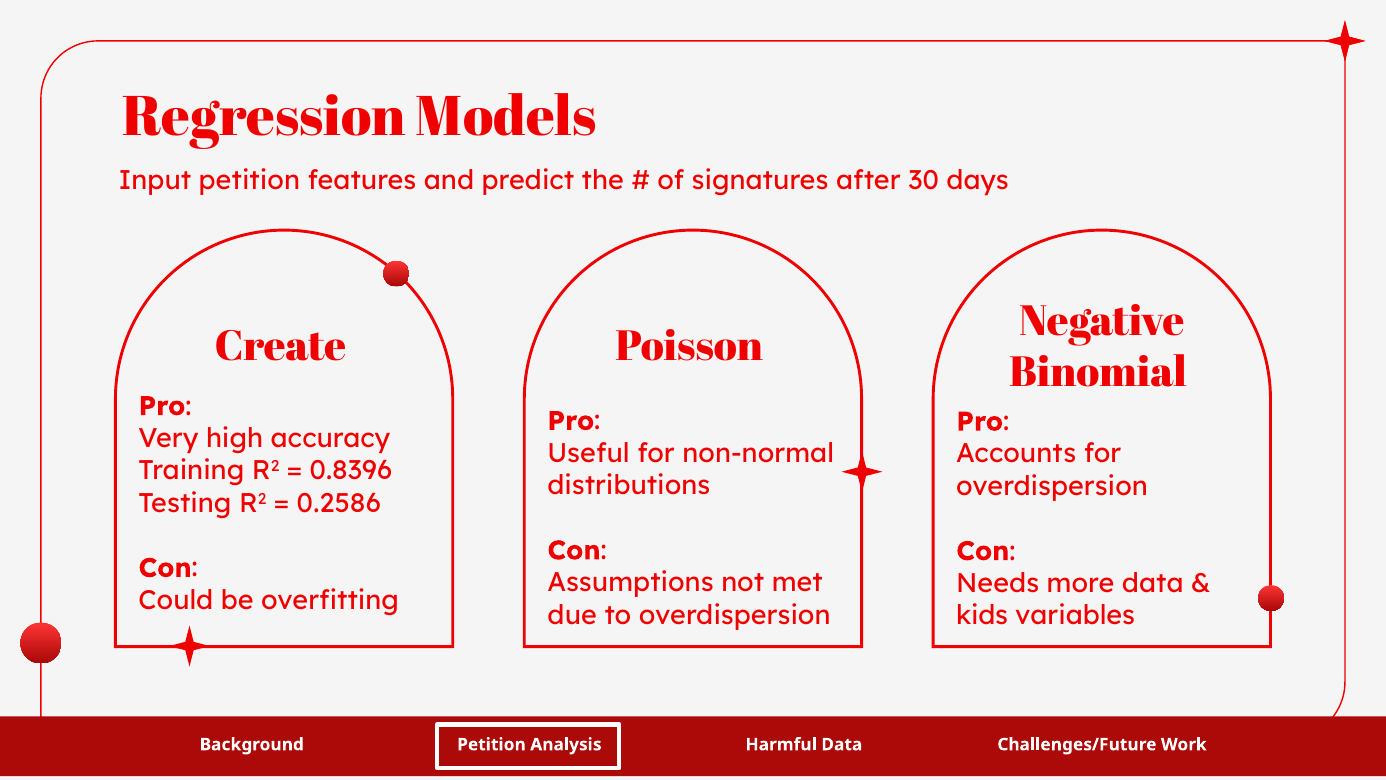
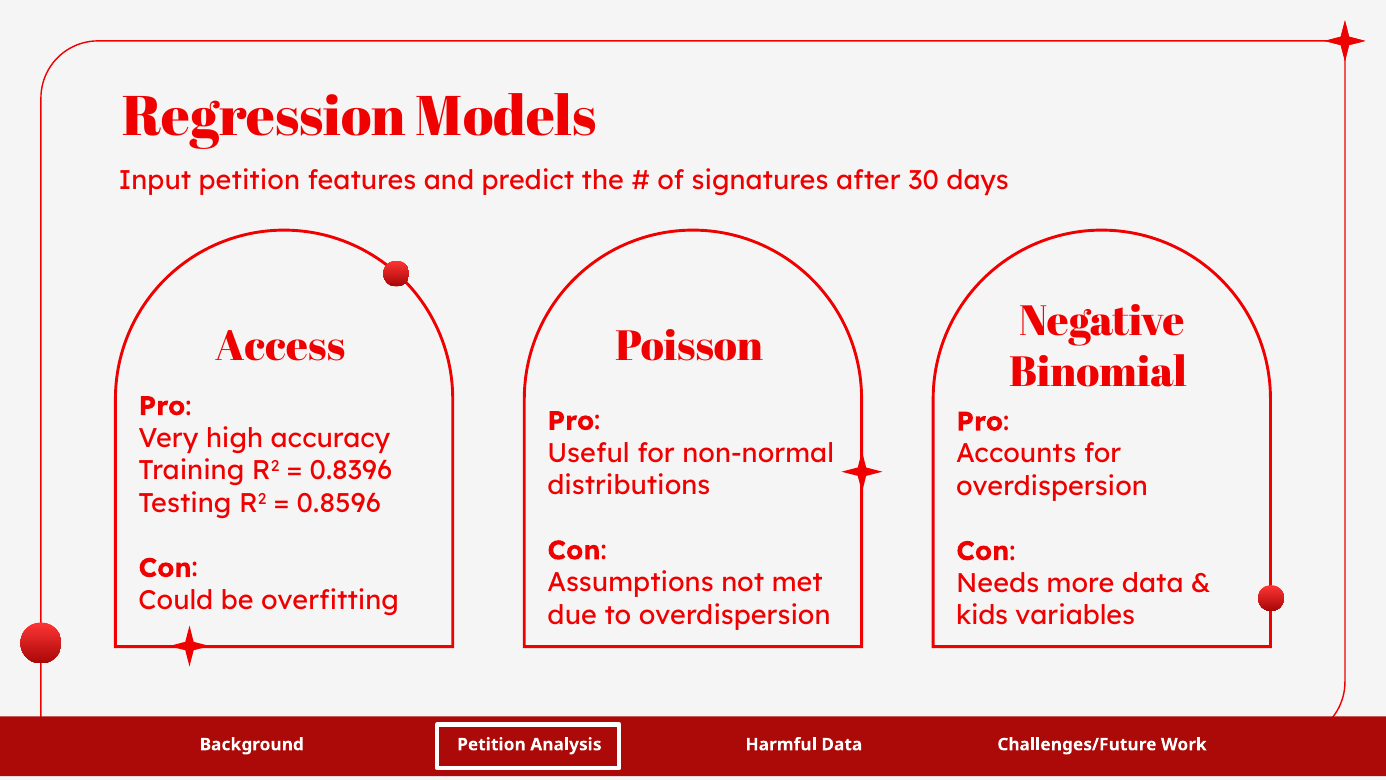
Create: Create -> Access (280, 347)
0.2586: 0.2586 -> 0.8596 (339, 503)
